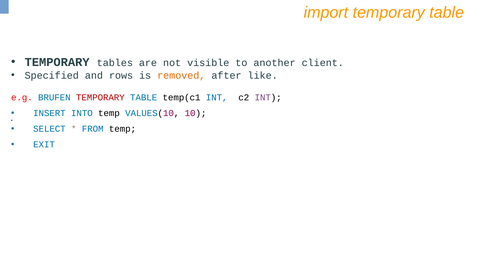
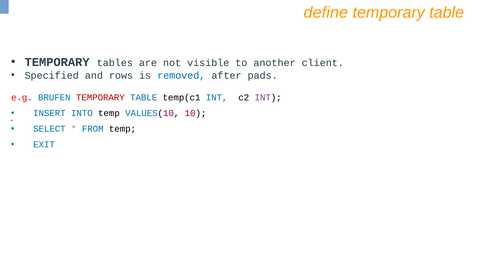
import: import -> define (326, 13)
removed colour: orange -> blue (181, 75)
like: like -> pads (263, 75)
